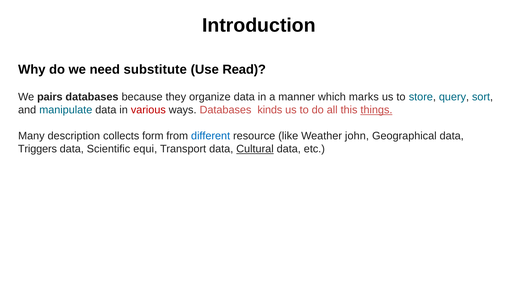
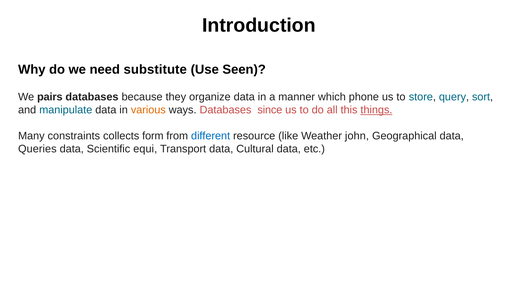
Read: Read -> Seen (244, 70)
marks: marks -> phone (364, 97)
various colour: red -> orange (148, 110)
kinds: kinds -> since (270, 110)
description: description -> constraints (74, 136)
Triggers: Triggers -> Queries (37, 149)
Cultural underline: present -> none (255, 149)
